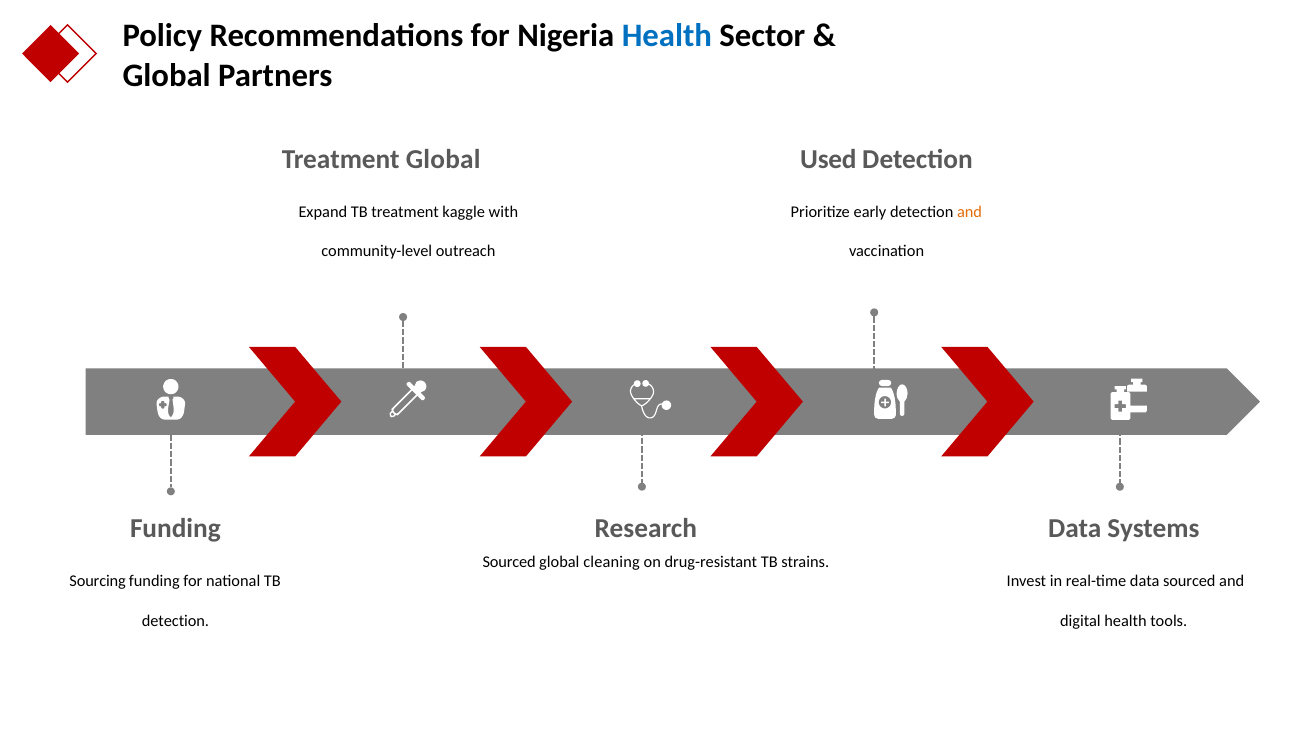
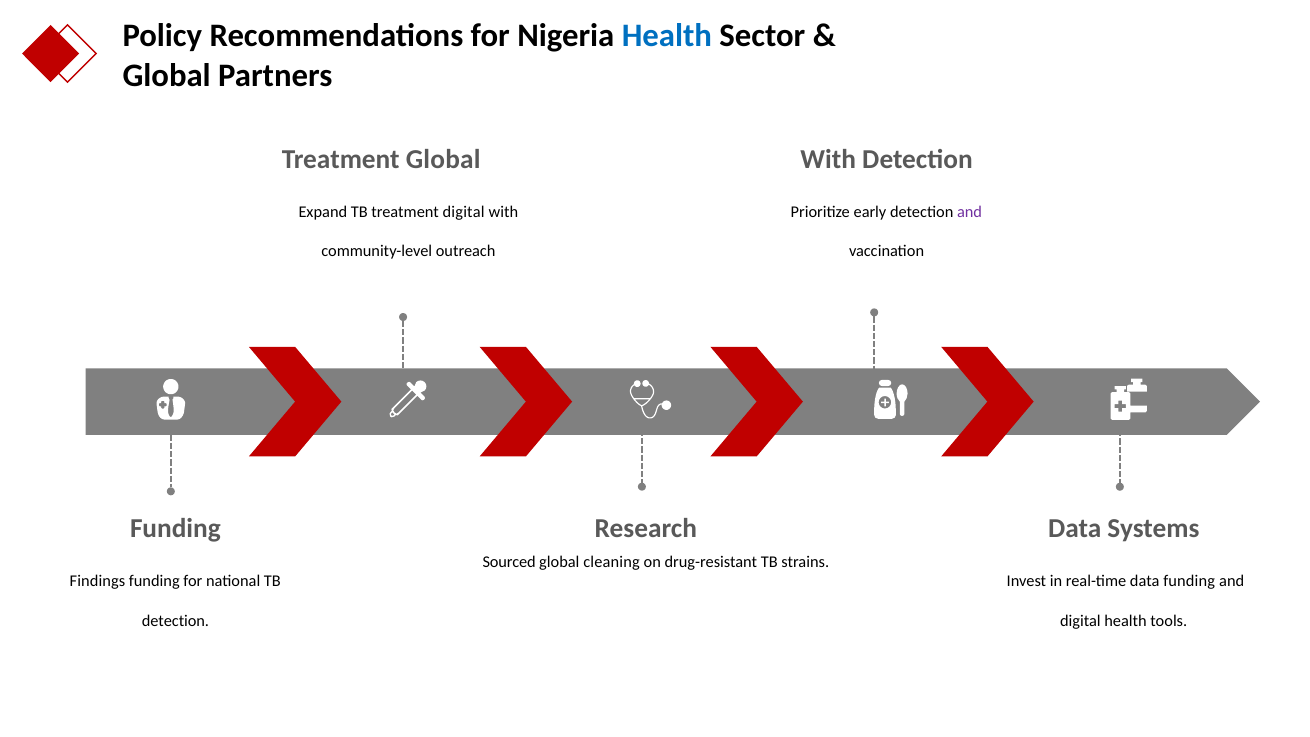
Used: Used -> With (828, 160)
treatment kaggle: kaggle -> digital (464, 212)
and colour: orange -> purple (970, 212)
Sourcing: Sourcing -> Findings (97, 581)
data sourced: sourced -> funding (1189, 581)
